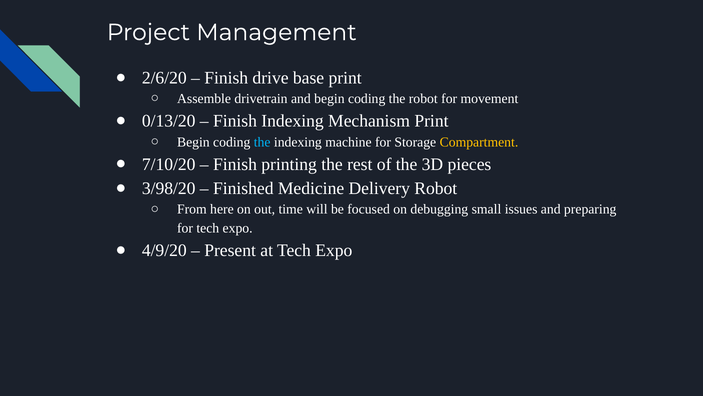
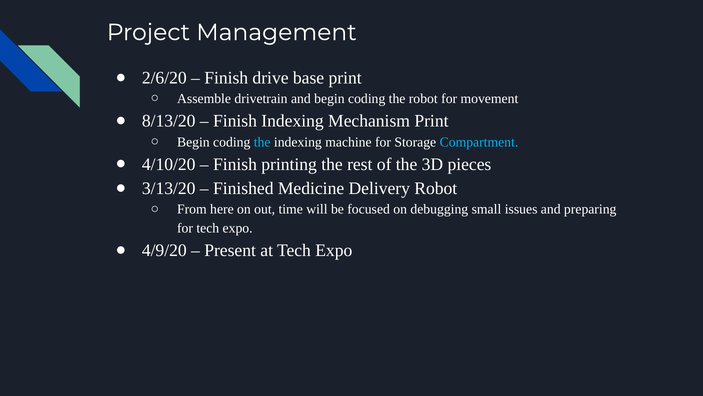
0/13/20: 0/13/20 -> 8/13/20 (169, 121)
Compartment colour: yellow -> light blue (479, 142)
7/10/20: 7/10/20 -> 4/10/20 (169, 164)
3/98/20: 3/98/20 -> 3/13/20 (169, 188)
